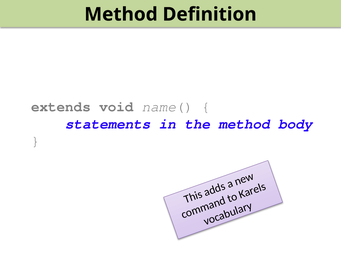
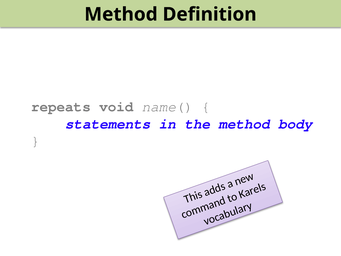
extends: extends -> repeats (61, 107)
